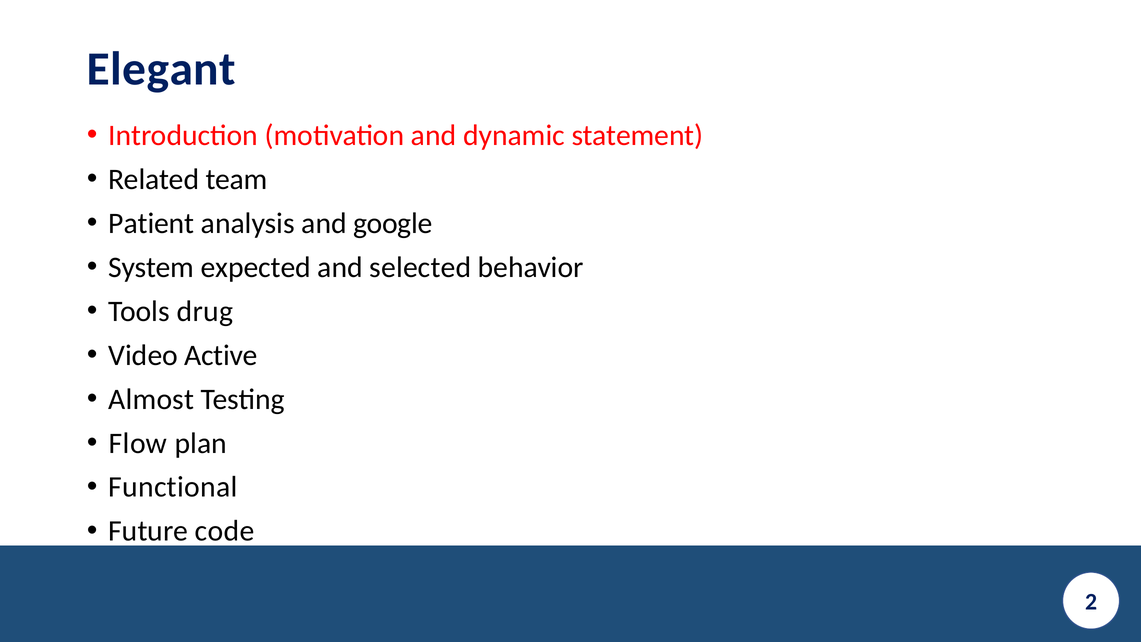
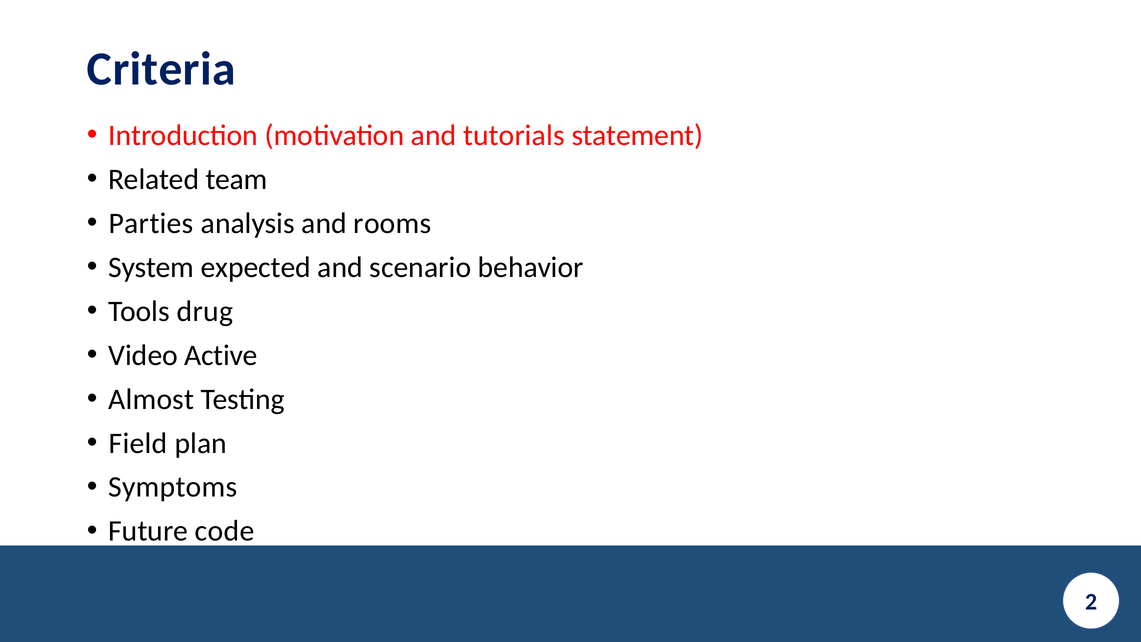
Elegant: Elegant -> Criteria (161, 69)
dynamic: dynamic -> tutorials (514, 135)
Patient: Patient -> Parties (151, 223)
google: google -> rooms (392, 223)
selected: selected -> scenario (420, 267)
Flow: Flow -> Field (138, 443)
Functional: Functional -> Symptoms (173, 487)
